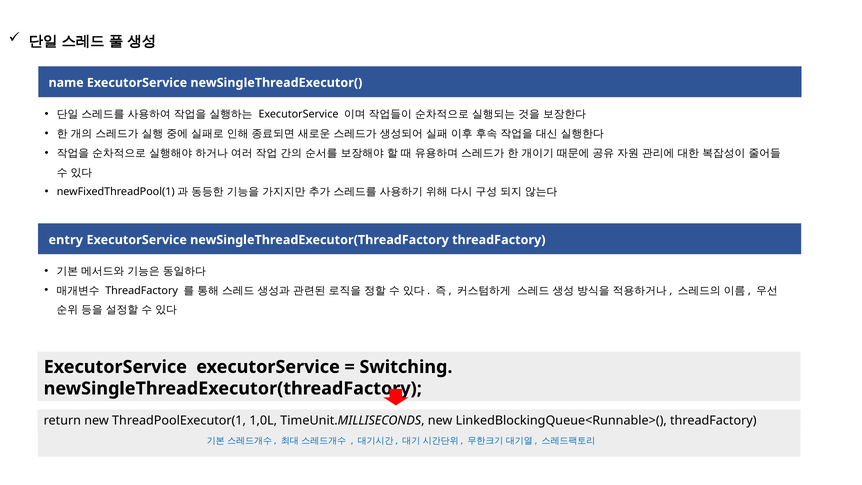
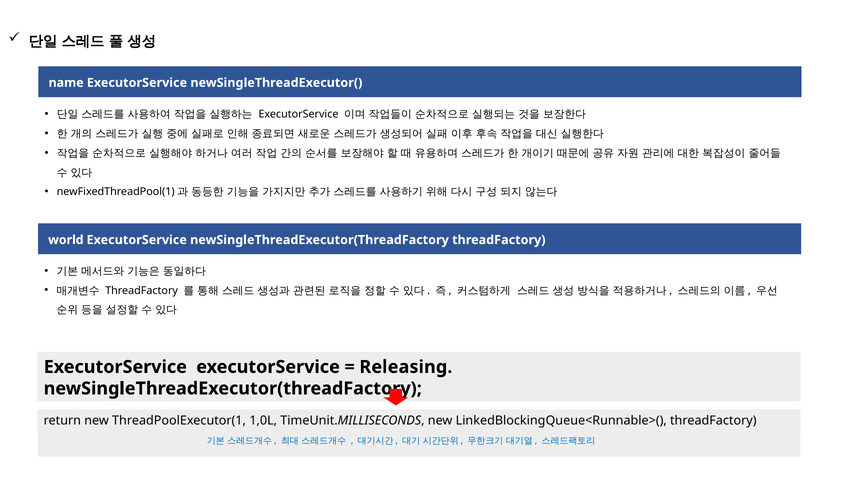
entry: entry -> world (66, 240)
Switching: Switching -> Releasing (406, 367)
